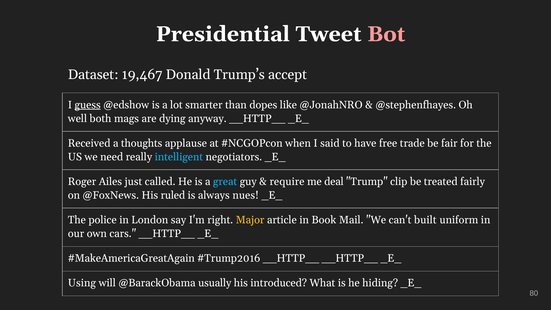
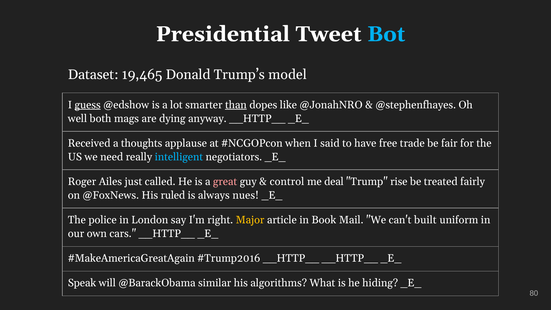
Bot colour: pink -> light blue (386, 34)
19,467: 19,467 -> 19,465 (142, 75)
accept: accept -> model (287, 75)
than underline: none -> present (236, 105)
great colour: light blue -> pink (225, 182)
require: require -> control (287, 182)
clip: clip -> rise (399, 182)
Using: Using -> Speak (82, 283)
usually: usually -> similar (215, 283)
introduced: introduced -> algorithms (279, 283)
